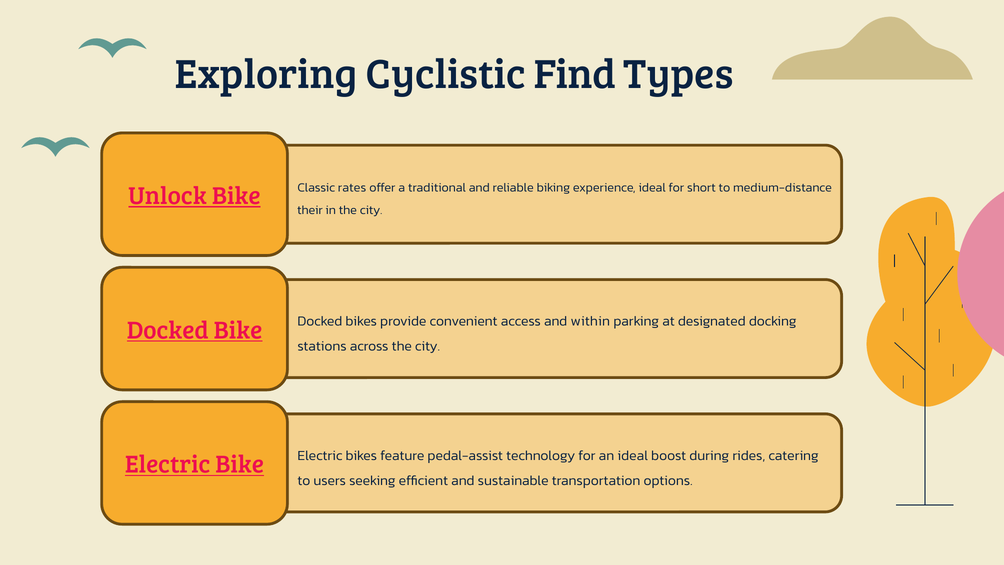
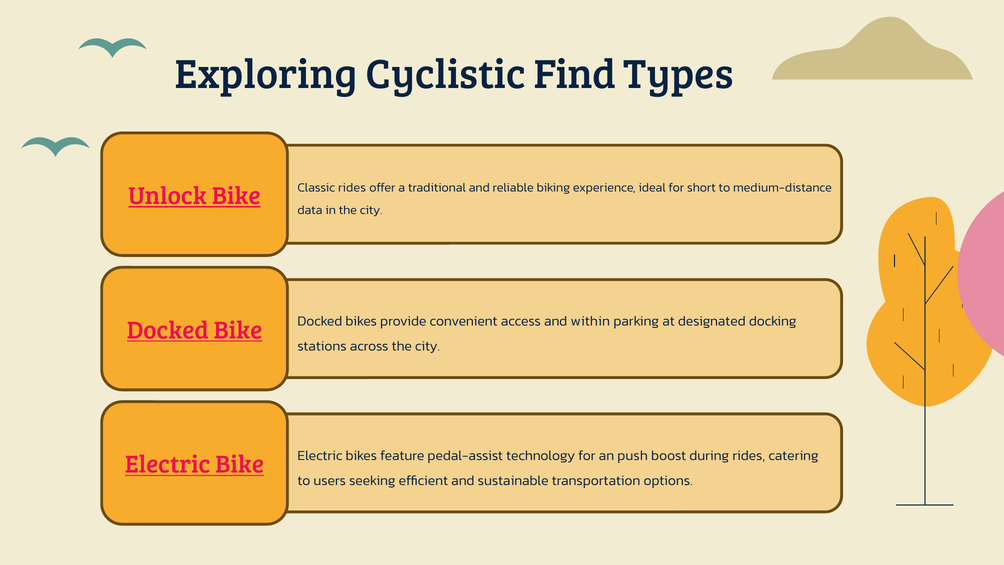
Classic rates: rates -> rides (352, 187)
their: their -> data (310, 210)
an ideal: ideal -> push (633, 455)
